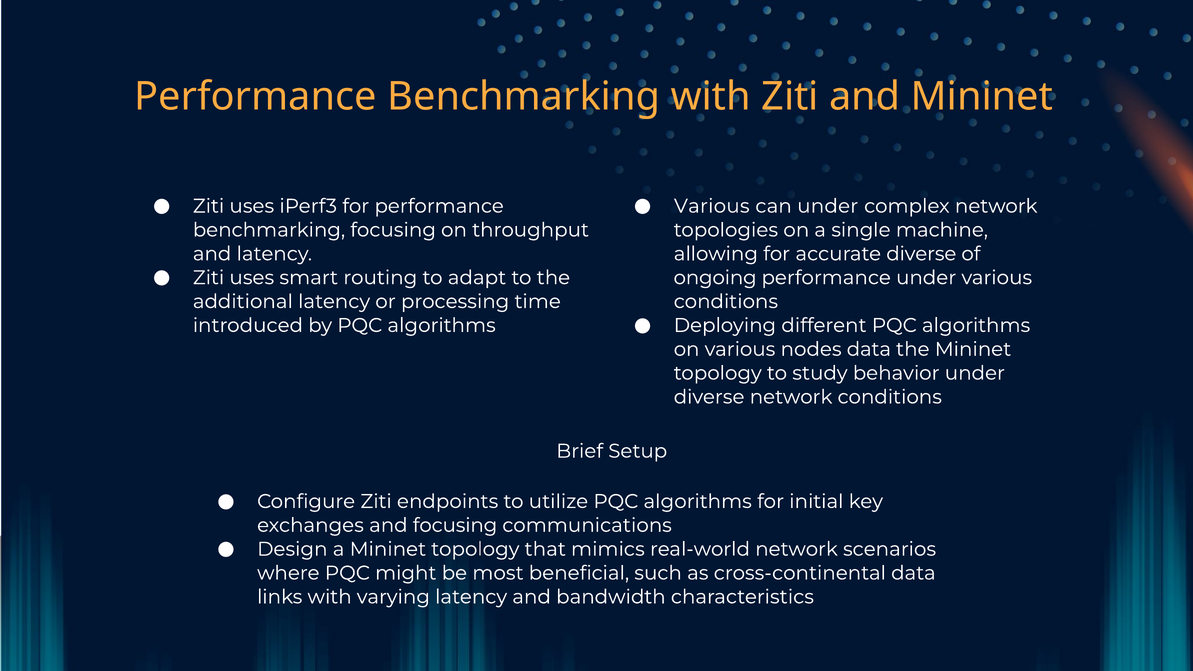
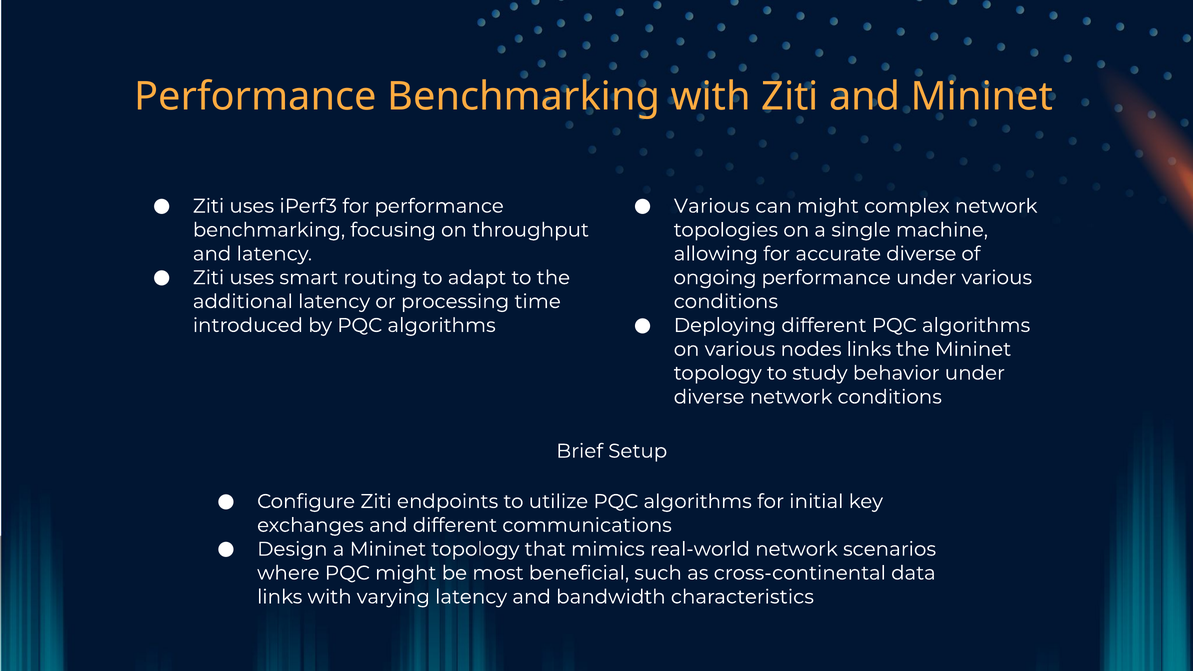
can under: under -> might (828, 206)
nodes data: data -> links (869, 349)
and focusing: focusing -> different (455, 525)
